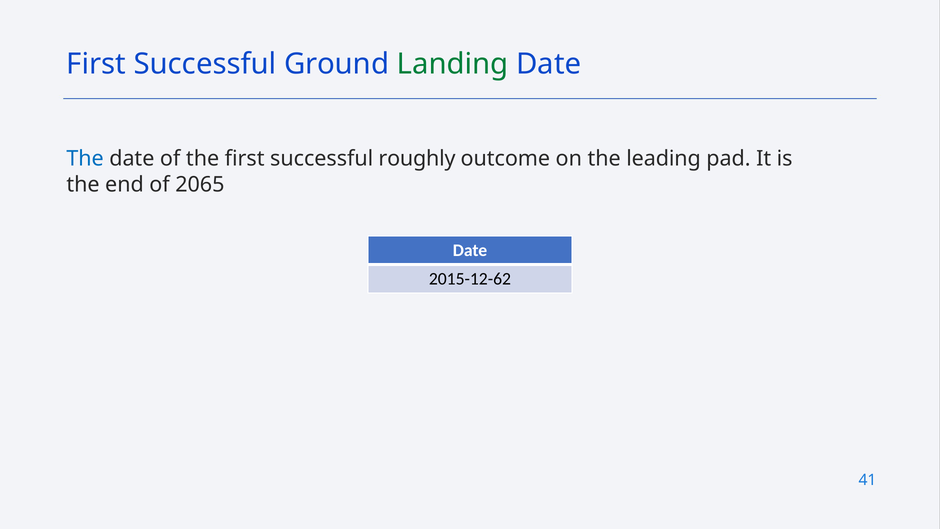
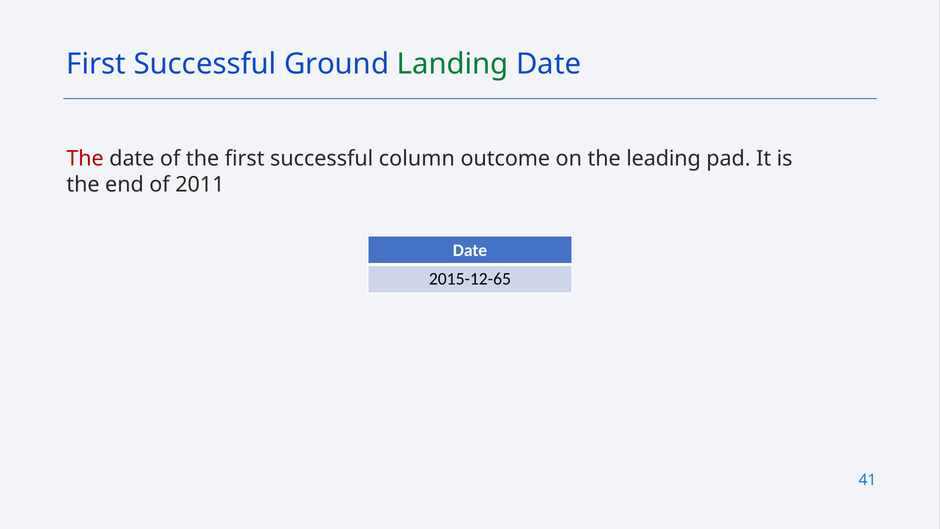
The colour: blue -> red (85, 159)
roughly: roughly -> column (417, 159)
2065: 2065 -> 2011 (200, 184)
2015-12-62: 2015-12-62 -> 2015-12-65 (470, 279)
